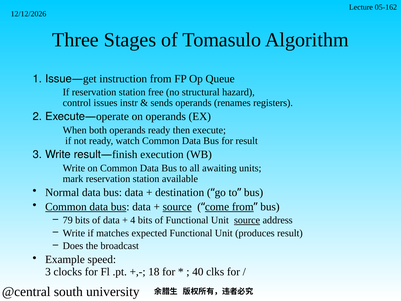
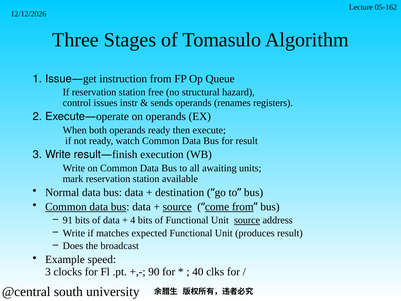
79: 79 -> 91 (68, 220)
18: 18 -> 90 (154, 271)
